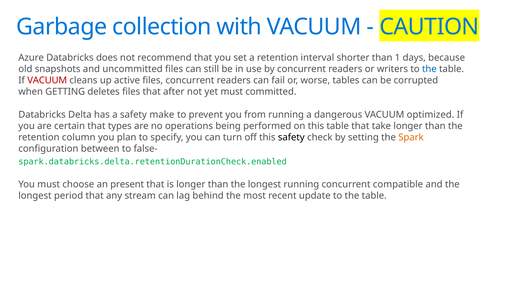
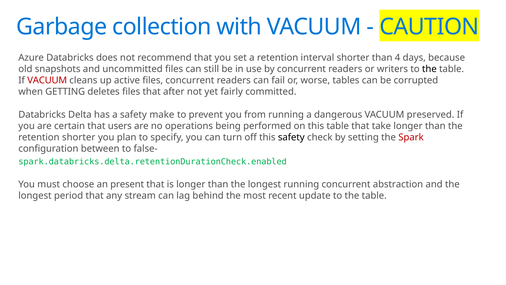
1: 1 -> 4 (398, 58)
the colour: blue -> black (429, 69)
yet must: must -> fairly (232, 92)
optimized: optimized -> preserved (431, 114)
types: types -> users (120, 126)
retention column: column -> shorter (79, 137)
Spark colour: orange -> red (411, 137)
compatible: compatible -> abstraction (398, 184)
